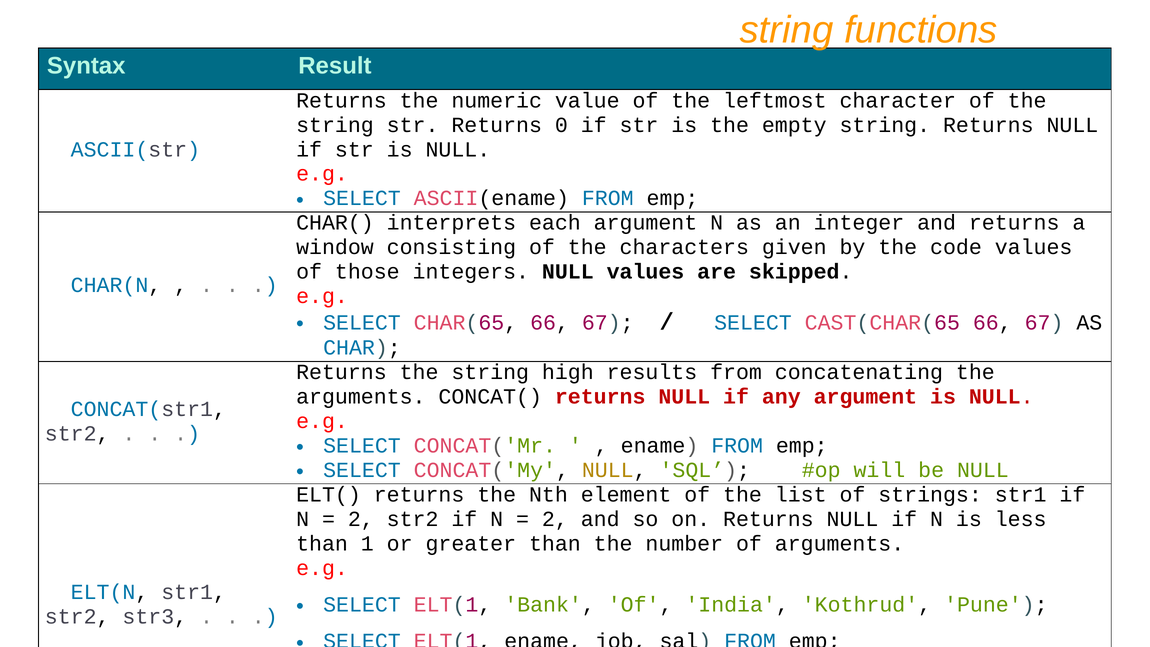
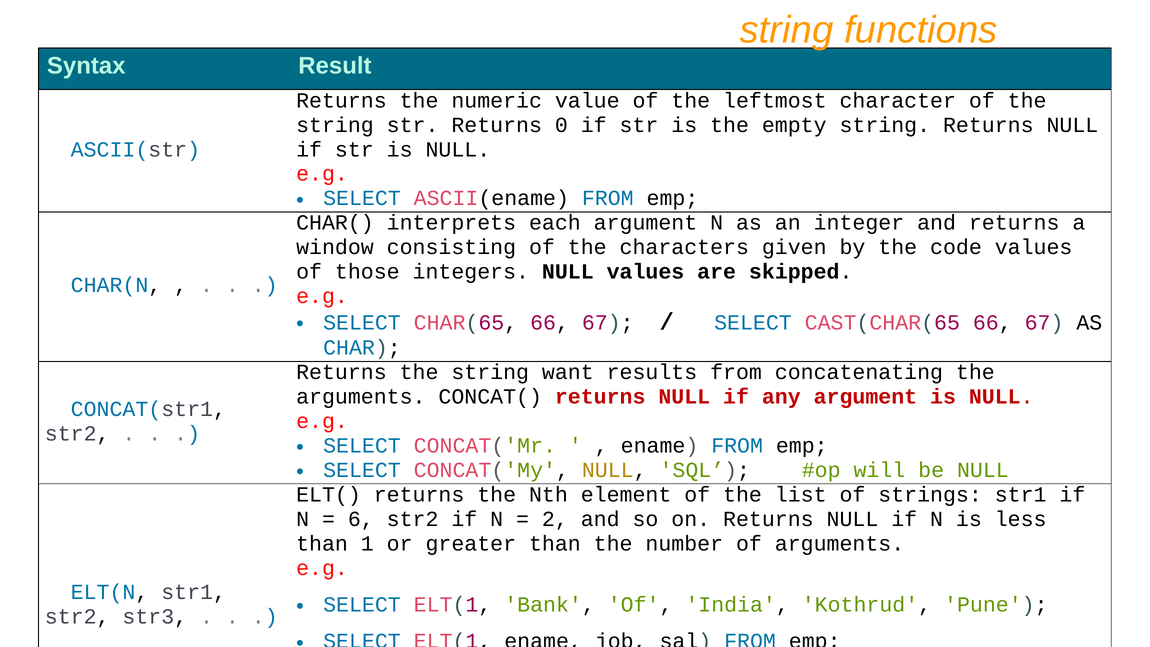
high: high -> want (568, 372)
2: 2 -> 6 (361, 519)
